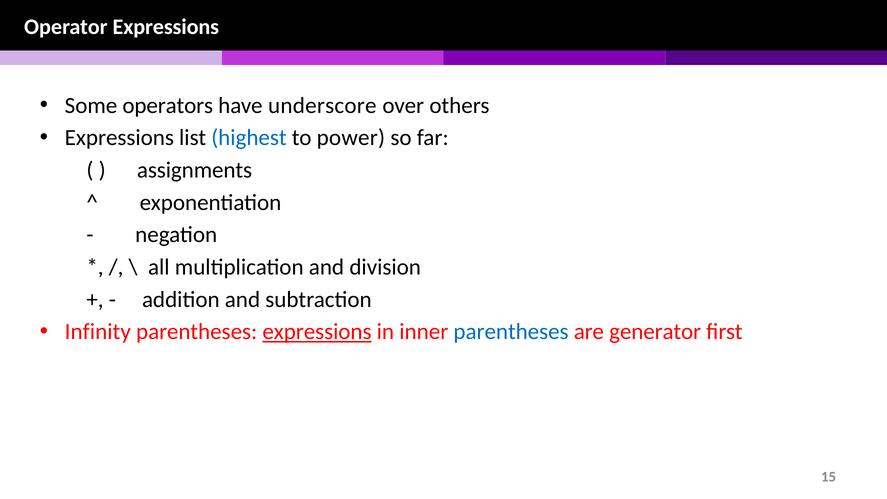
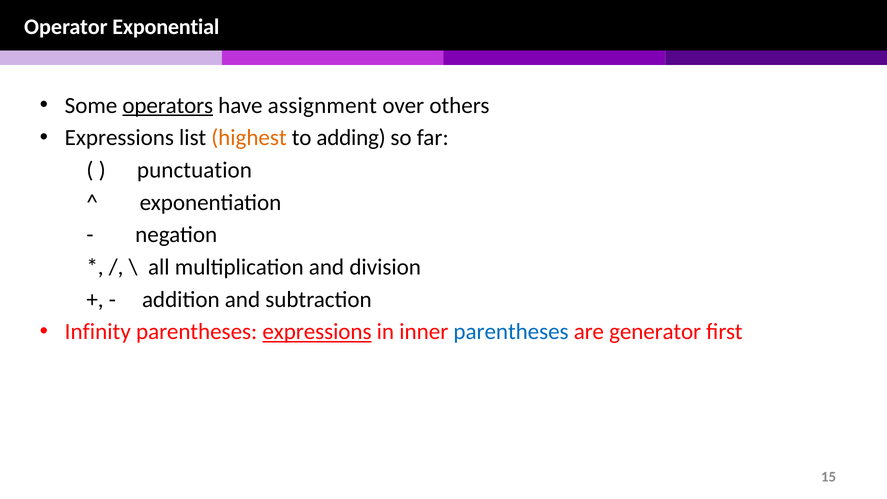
Operator Expressions: Expressions -> Exponential (166, 27)
operators underline: none -> present (168, 105)
underscore: underscore -> assignment (322, 105)
highest colour: blue -> orange (249, 138)
power: power -> adding (351, 138)
assignments: assignments -> punctuation (194, 170)
